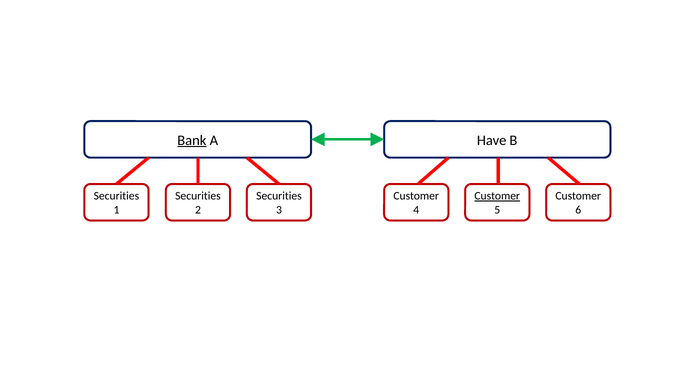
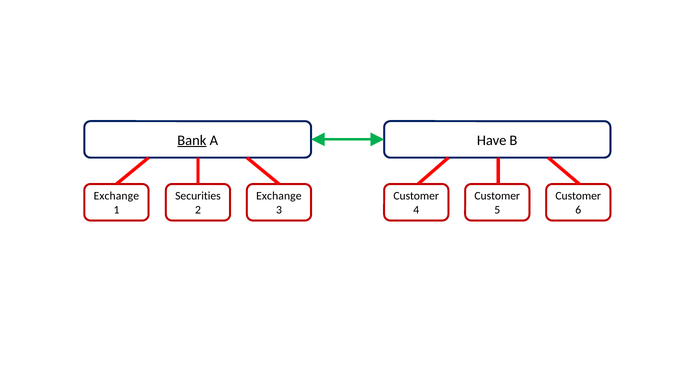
Securities: Securities -> Exchange (116, 196)
Securities: Securities -> Exchange (279, 196)
Customer underline: present -> none (497, 196)
